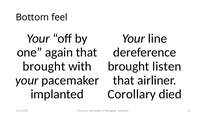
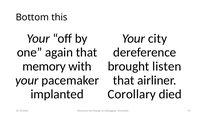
feel: feel -> this (59, 17)
line: line -> city (158, 38)
brought: brought -> memory (44, 66)
